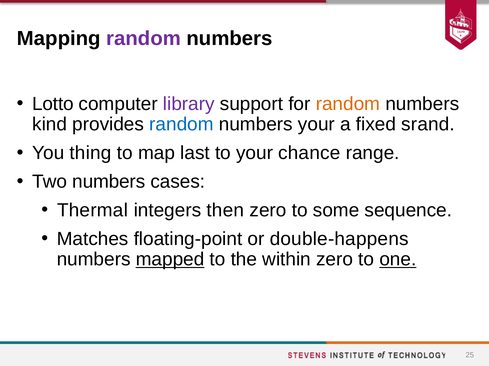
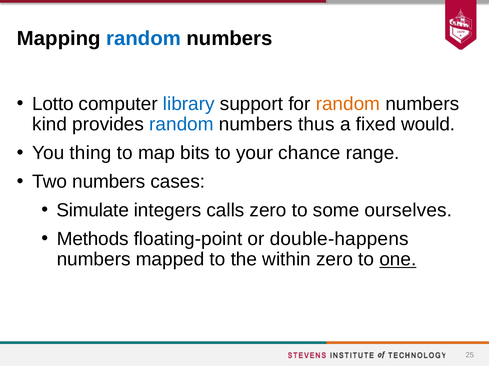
random colour: purple -> blue (144, 38)
library colour: purple -> blue (189, 104)
numbers your: your -> thus (316, 125)
srand: srand -> would (428, 125)
last: last -> bits (195, 153)
Thermal: Thermal -> Simulate (93, 211)
then: then -> calls (225, 211)
sequence: sequence -> ourselves (408, 211)
Matches: Matches -> Methods (93, 239)
mapped underline: present -> none (170, 260)
